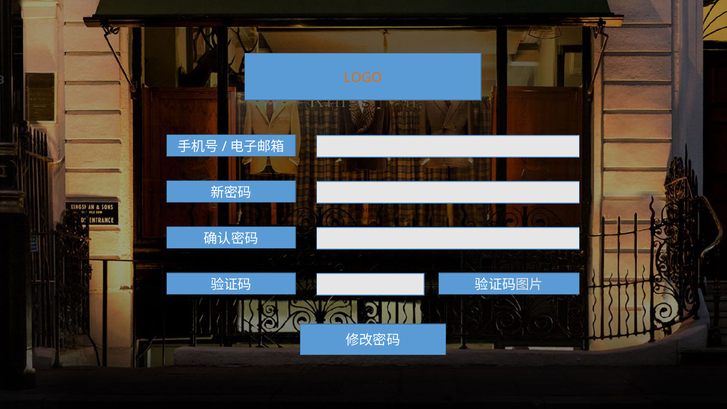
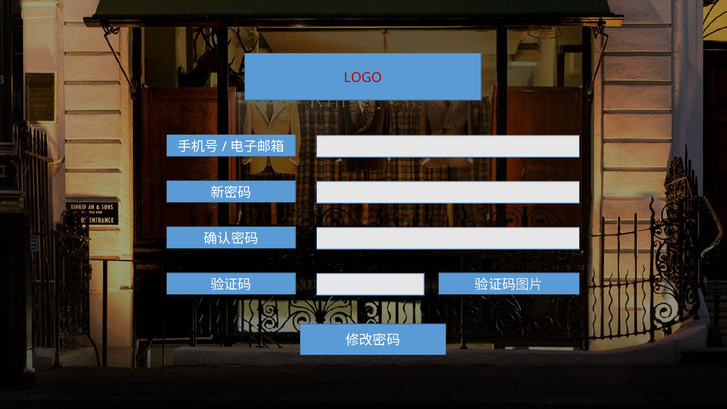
LOGO colour: orange -> red (363, 78)
